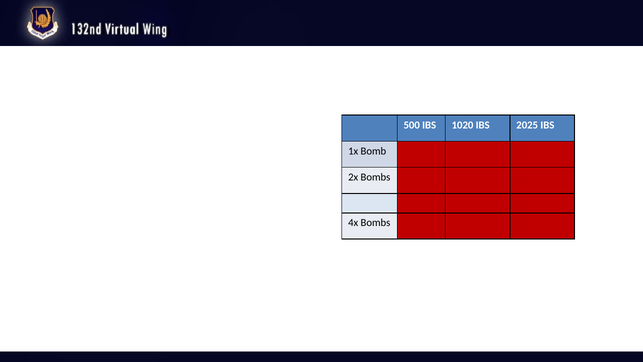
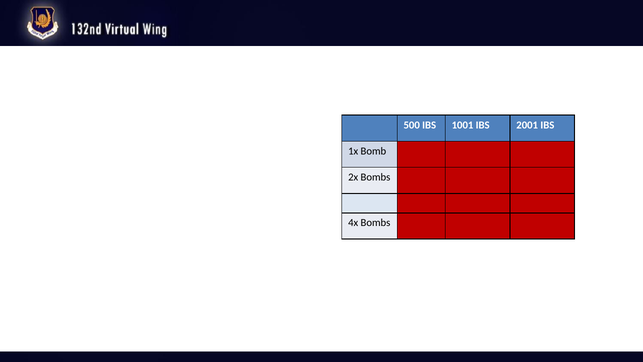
1020: 1020 -> 1001 (463, 125)
2025: 2025 -> 2001 (527, 125)
